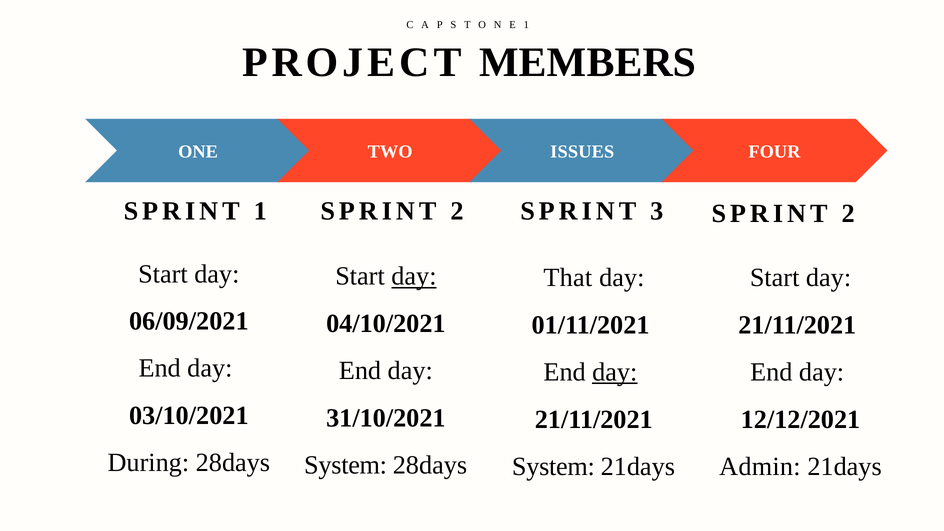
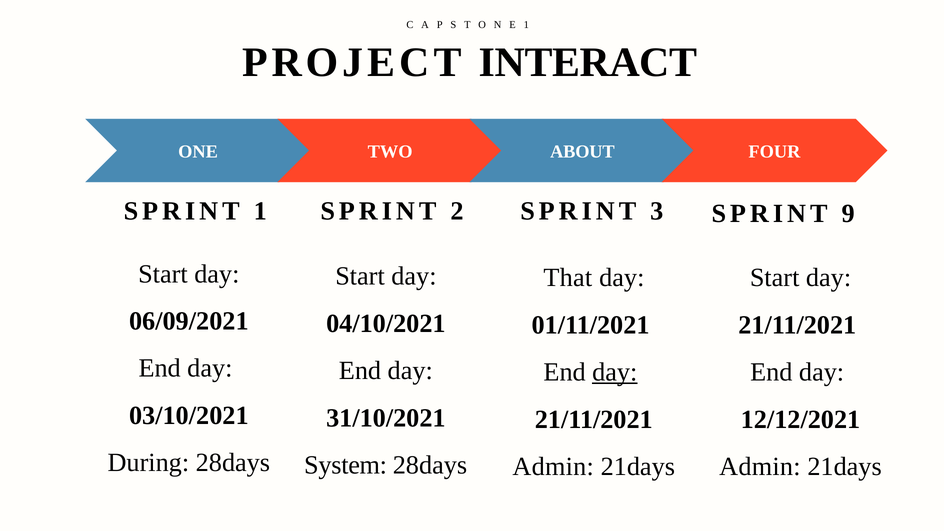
MEMBERS: MEMBERS -> INTERACT (588, 62)
ISSUES: ISSUES -> ABOUT (582, 152)
3 SPRINT 2: 2 -> 9 (848, 214)
day underline: present -> none (414, 276)
System: System -> Admin (553, 467)
